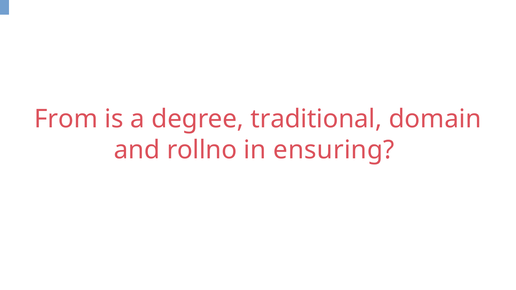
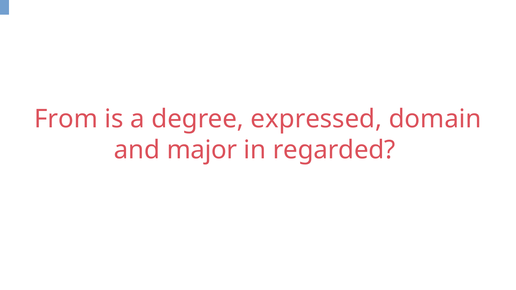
traditional: traditional -> expressed (316, 119)
rollno: rollno -> major (202, 150)
ensuring: ensuring -> regarded (334, 150)
